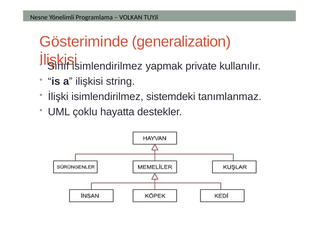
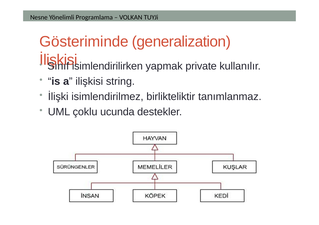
isimlendirilmez: isimlendirilmez -> isimlendirilirken (107, 66)
sistemdeki: sistemdeki -> birlikteliktir (171, 97)
hayatta: hayatta -> ucunda (117, 112)
